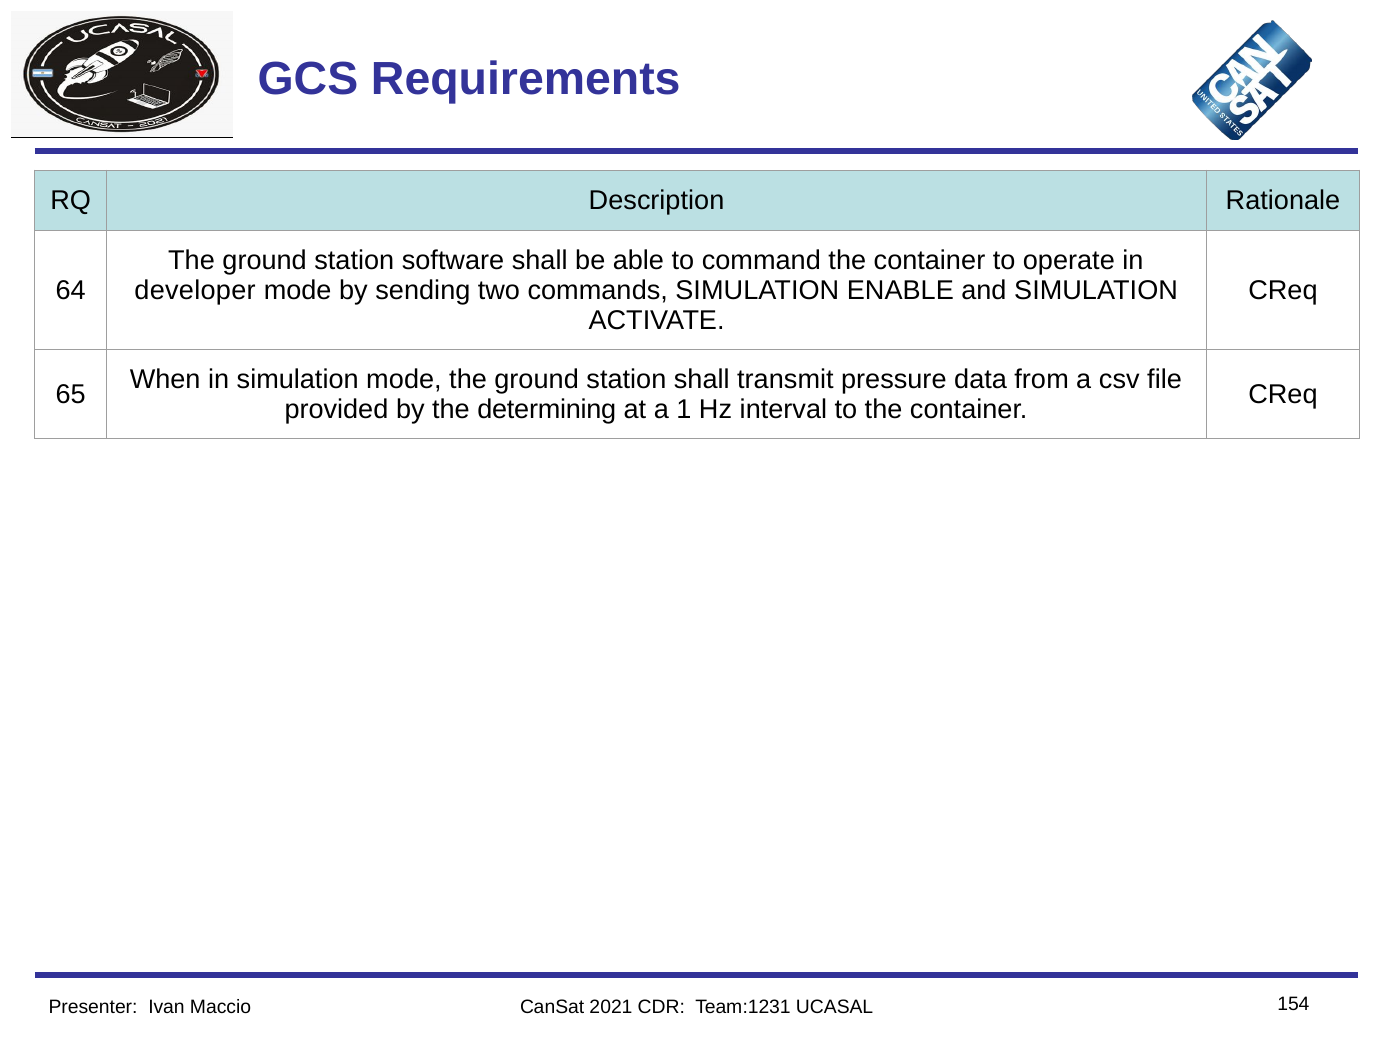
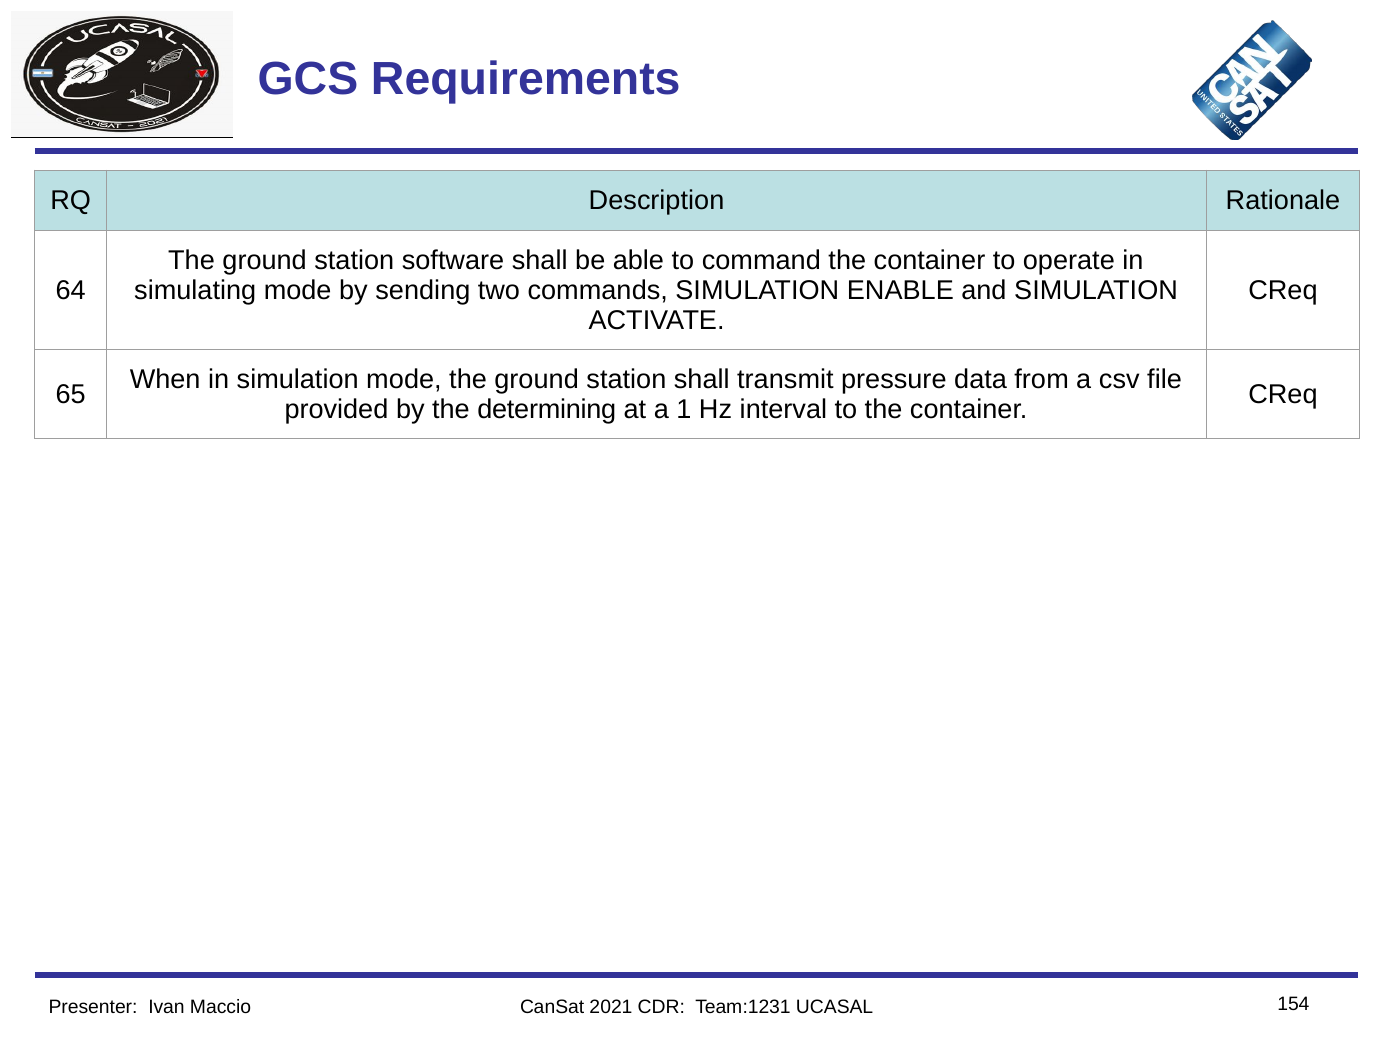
developer: developer -> simulating (195, 291)
